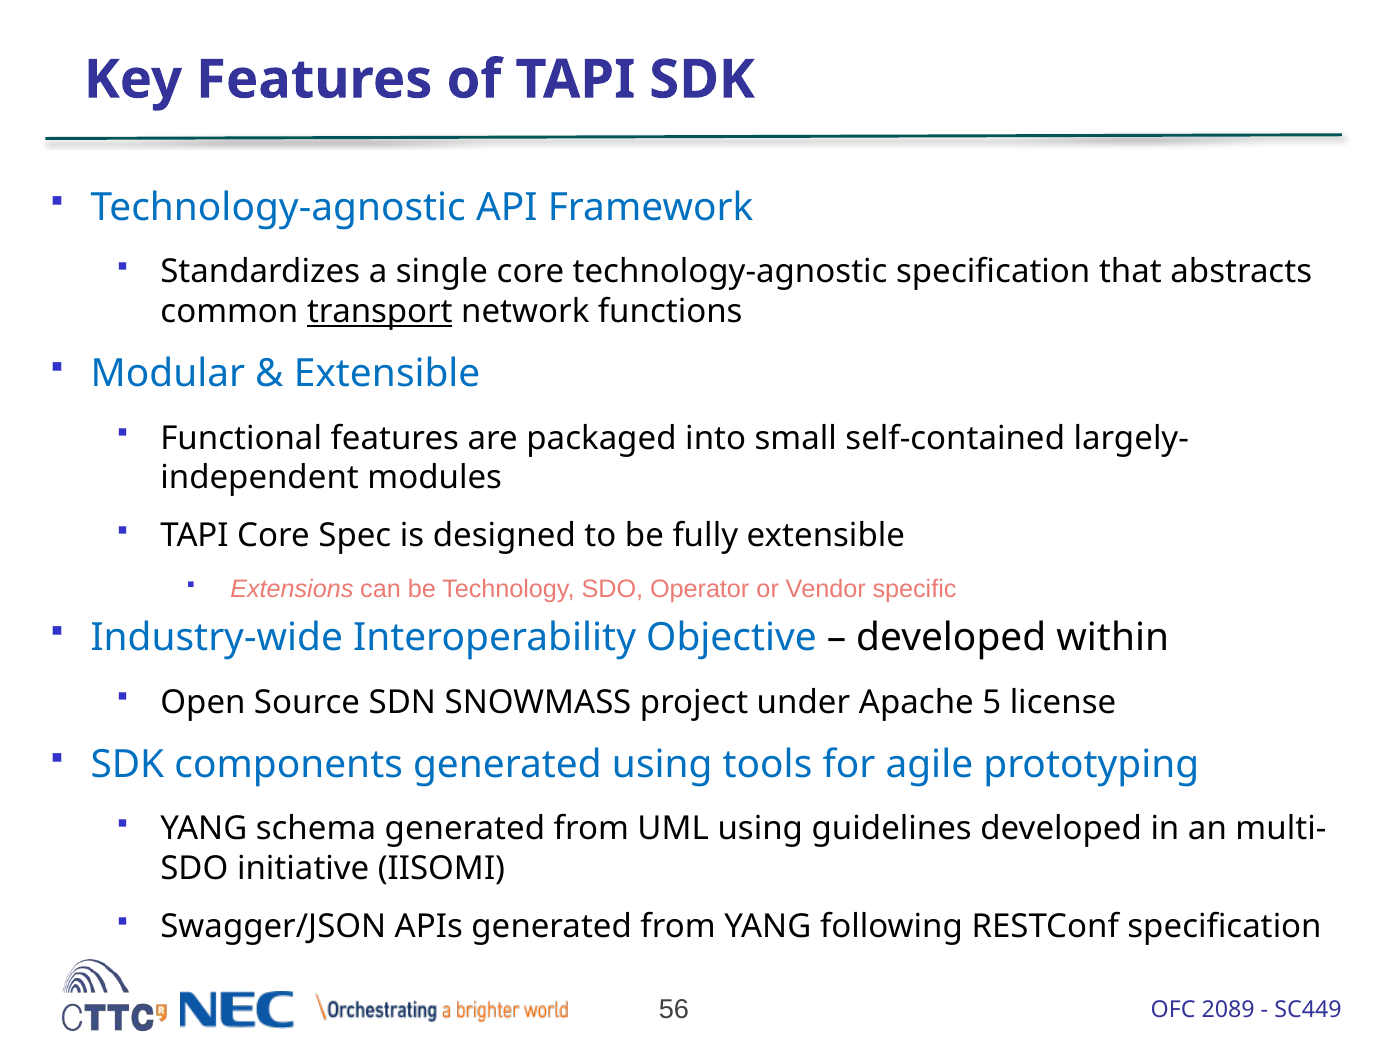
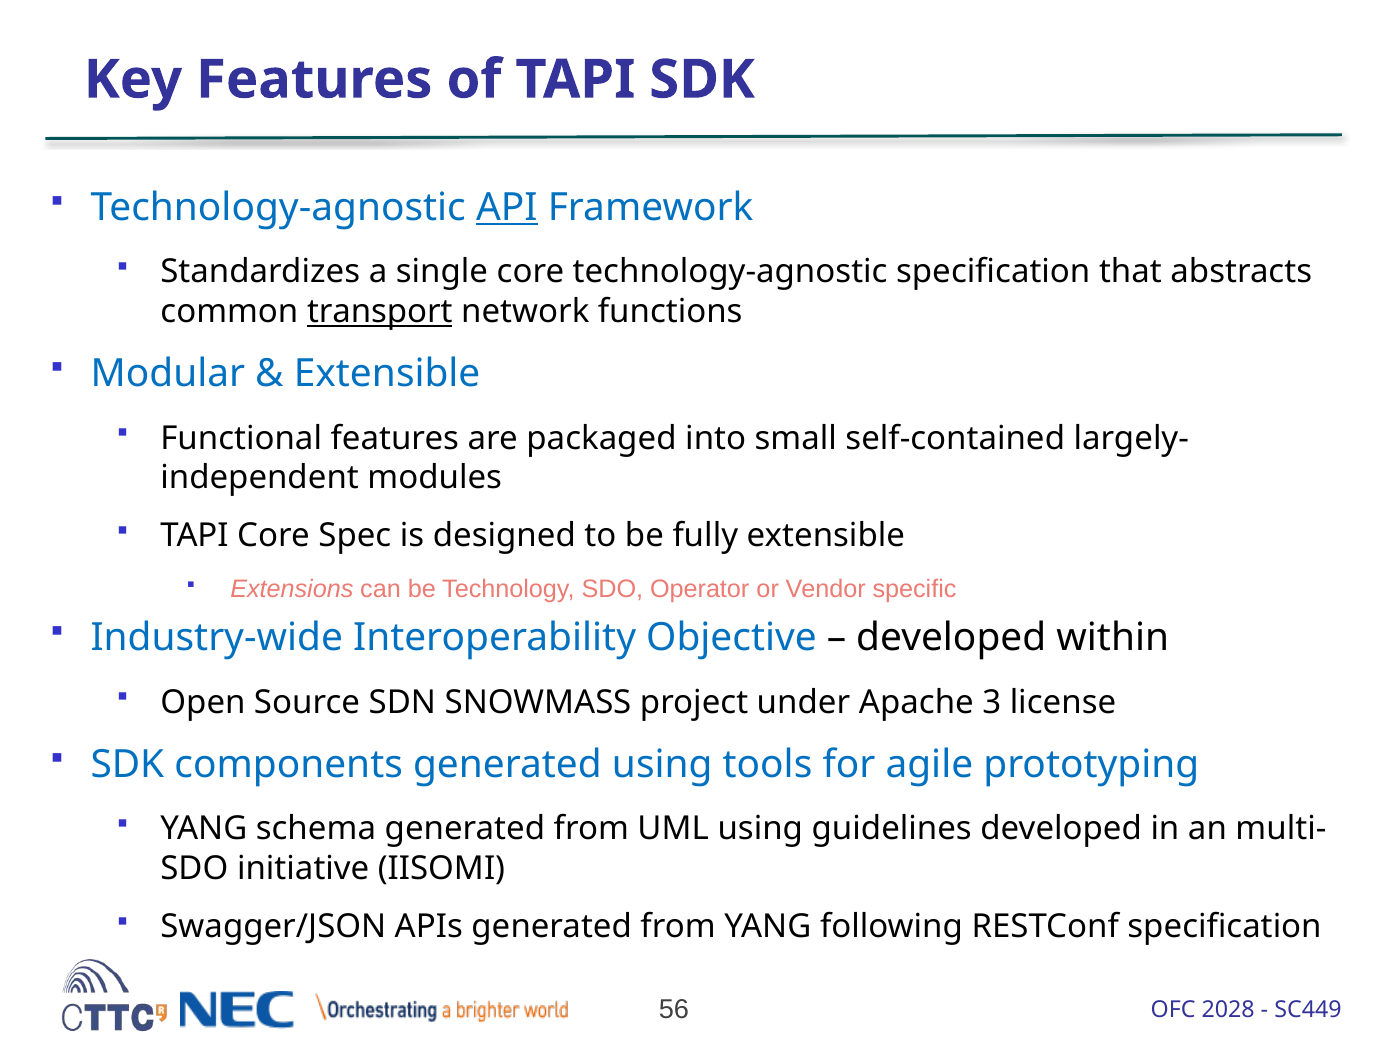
API underline: none -> present (507, 207)
5: 5 -> 3 (992, 702)
2089: 2089 -> 2028 (1228, 1010)
